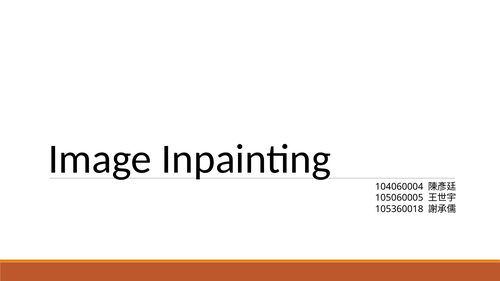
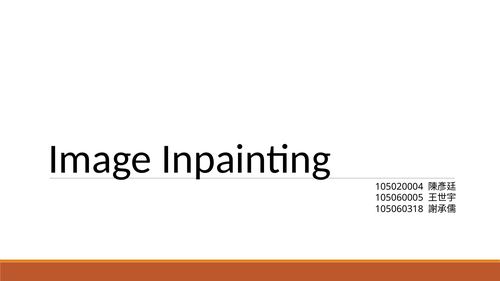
104060004: 104060004 -> 105020004 (399, 187)
105360018: 105360018 -> 105060318 (399, 209)
